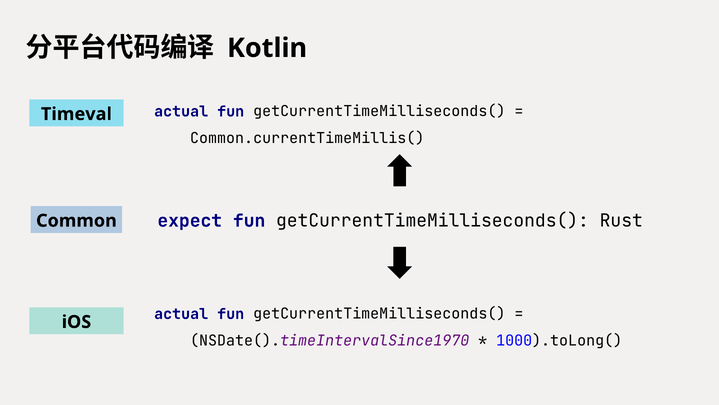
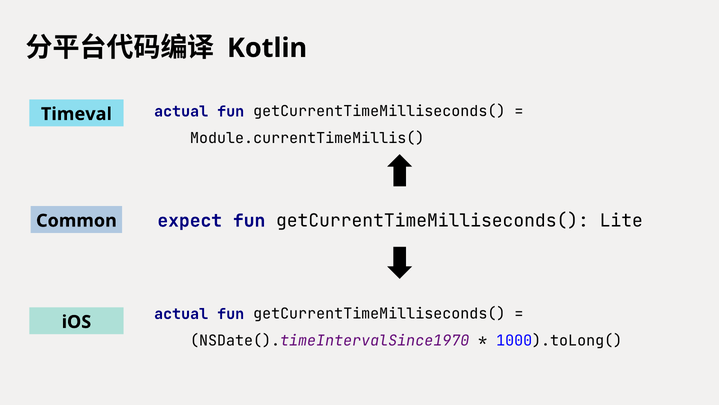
Common.currentTimeMillis(: Common.currentTimeMillis( -> Module.currentTimeMillis( (307, 138)
Rust: Rust -> Lite (621, 220)
